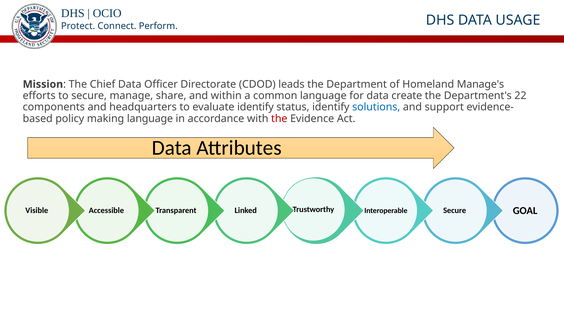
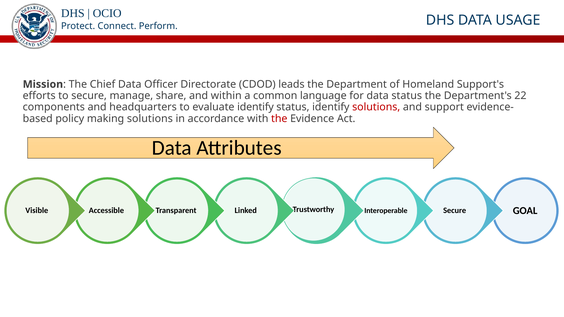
Manage's: Manage's -> Support's (480, 84)
data create: create -> status (407, 96)
solutions colour: blue -> red (376, 107)
making language: language -> solutions (150, 119)
